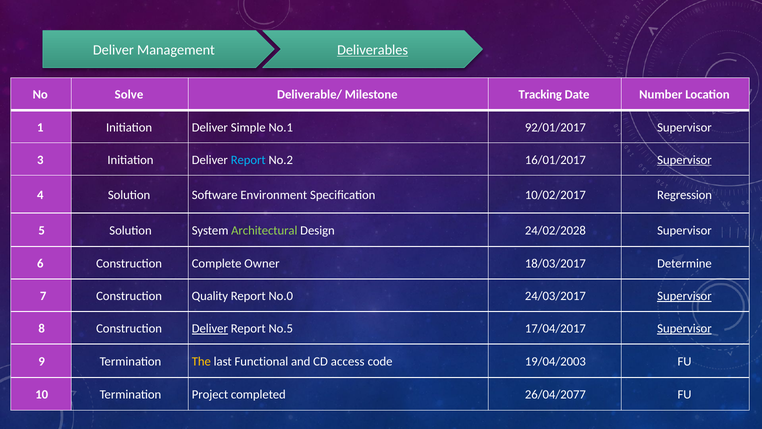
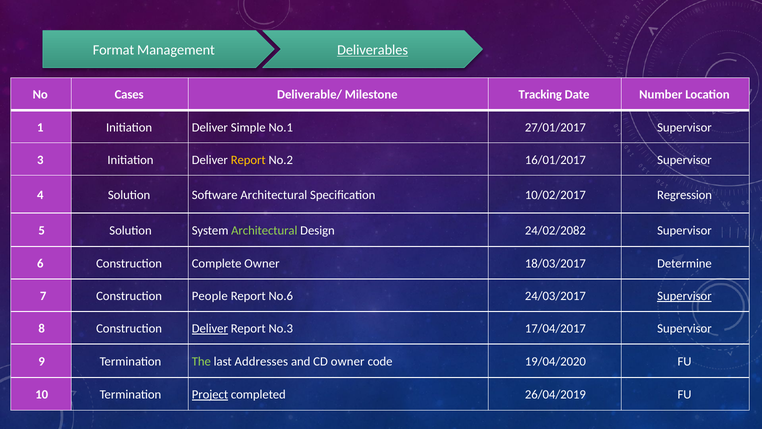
Deliver: Deliver -> Format (113, 50)
Solve: Solve -> Cases (129, 95)
92/01/2017: 92/01/2017 -> 27/01/2017 (555, 127)
Report colour: light blue -> yellow (248, 160)
Supervisor underline: present -> none (684, 160)
Software Environment: Environment -> Architectural (274, 195)
24/02/2028: 24/02/2028 -> 24/02/2082 (555, 230)
Quality: Quality -> People (210, 296)
No.0: No.0 -> No.6 (281, 296)
No.5: No.5 -> No.3 (281, 328)
Supervisor underline: present -> none (684, 328)
The colour: yellow -> light green (201, 361)
Functional: Functional -> Addresses (261, 361)
CD access: access -> owner (348, 361)
19/04/2003: 19/04/2003 -> 19/04/2020 (555, 361)
Project underline: none -> present (210, 394)
26/04/2077: 26/04/2077 -> 26/04/2019 (555, 394)
